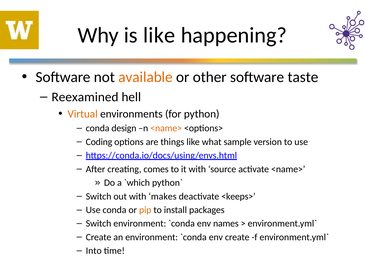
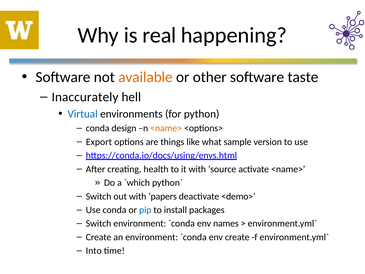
is like: like -> real (159, 35)
Reexamined: Reexamined -> Inaccurately (85, 97)
Virtual colour: orange -> blue (83, 114)
Coding: Coding -> Export (99, 142)
comes: comes -> health (156, 169)
makes: makes -> papers (163, 196)
<keeps>: <keeps> -> <demo> (238, 196)
pip colour: orange -> blue (145, 210)
